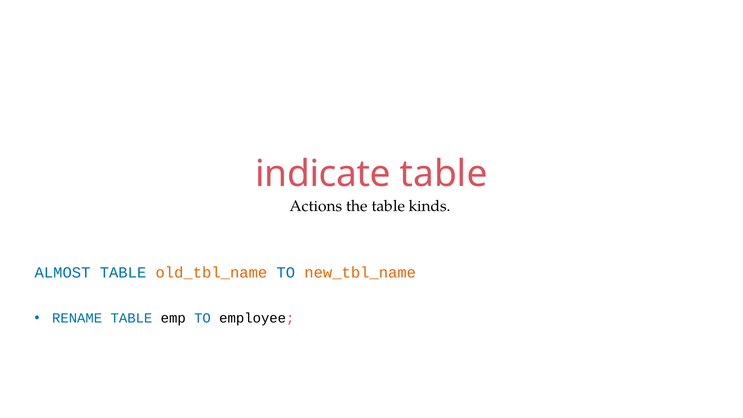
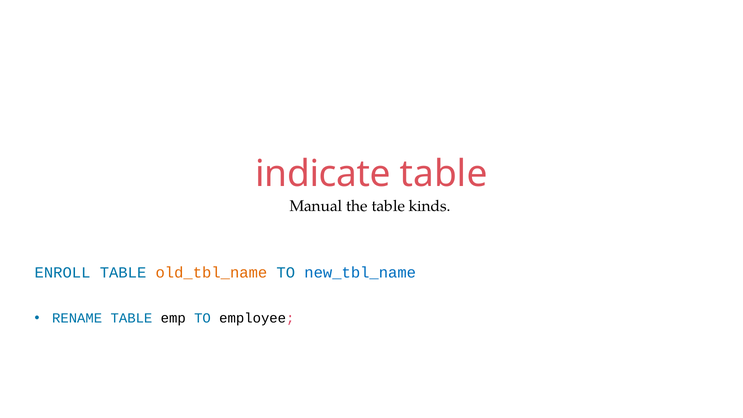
Actions: Actions -> Manual (316, 206)
ALMOST: ALMOST -> ENROLL (63, 272)
new_tbl_name colour: orange -> blue (360, 272)
